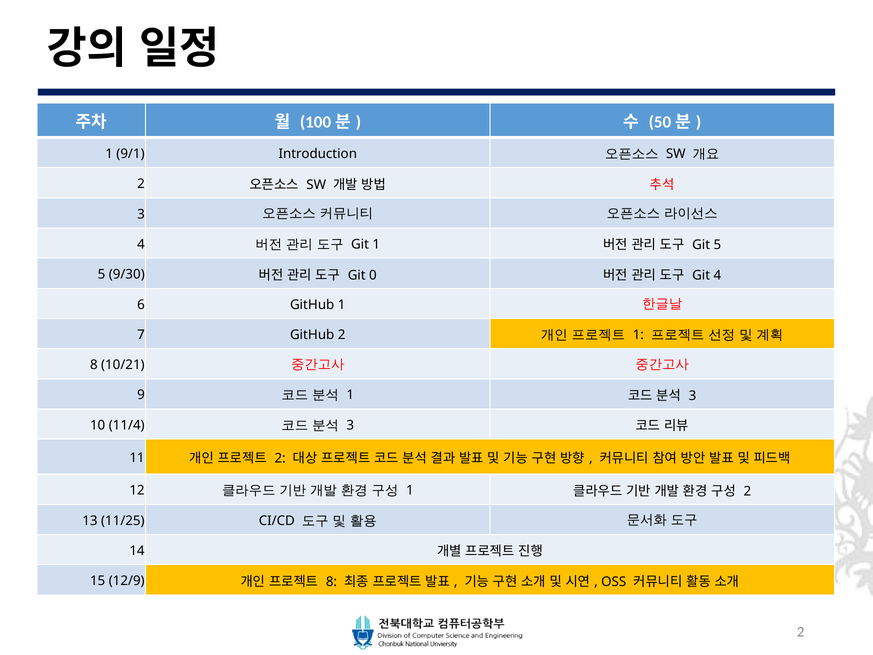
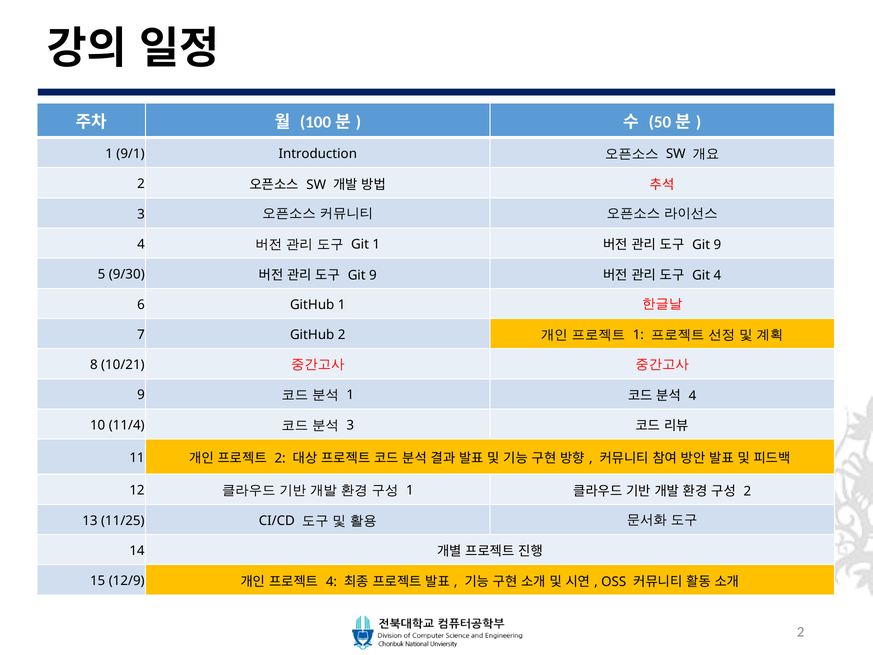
5: 5 -> 9 (717, 245)
0: 0 -> 9 (373, 275)
3: 3 -> 4 (693, 396)
8: 8 -> 4 (331, 581)
